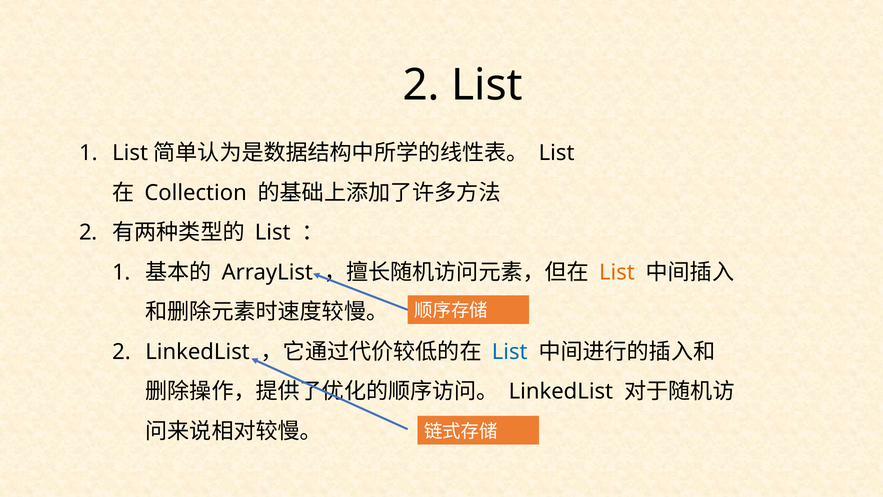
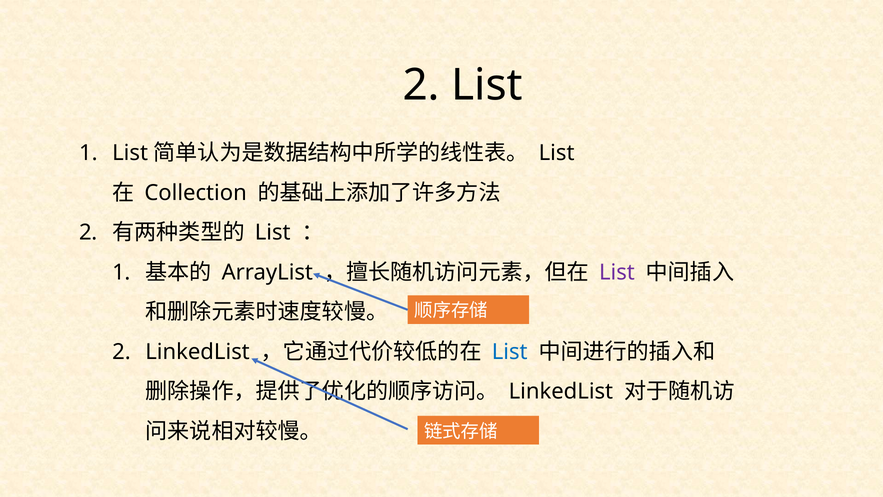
List colour: orange -> purple (617, 272)
